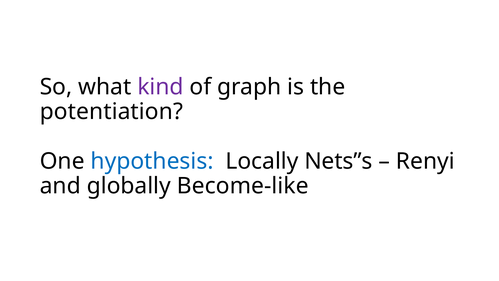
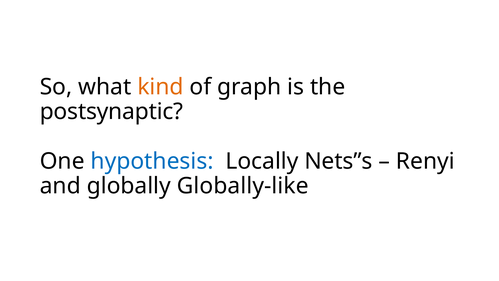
kind colour: purple -> orange (160, 87)
potentiation: potentiation -> postsynaptic (112, 112)
Become-like: Become-like -> Globally-like (243, 186)
